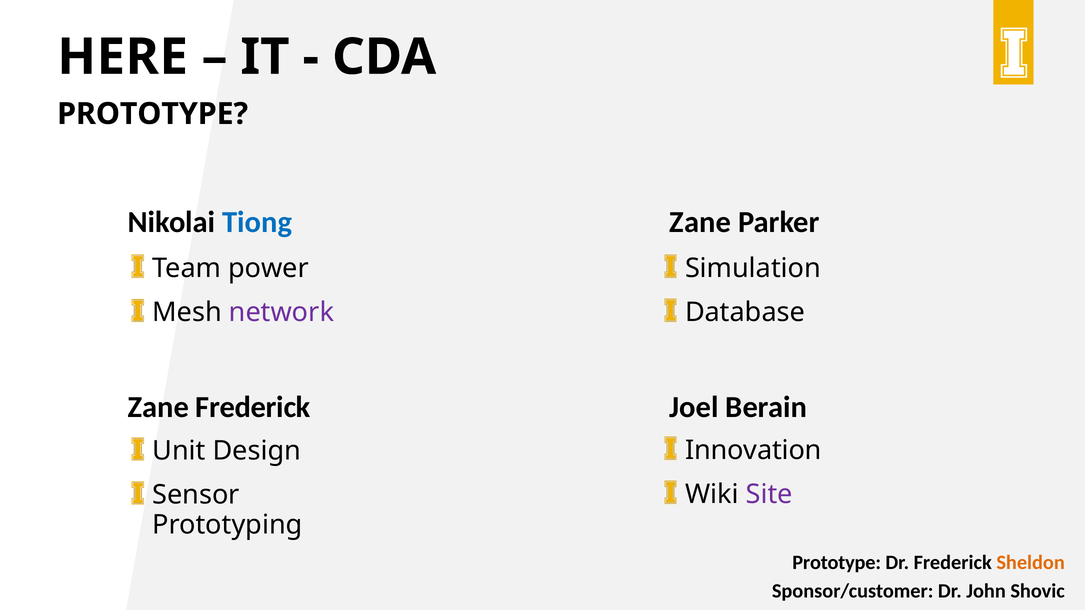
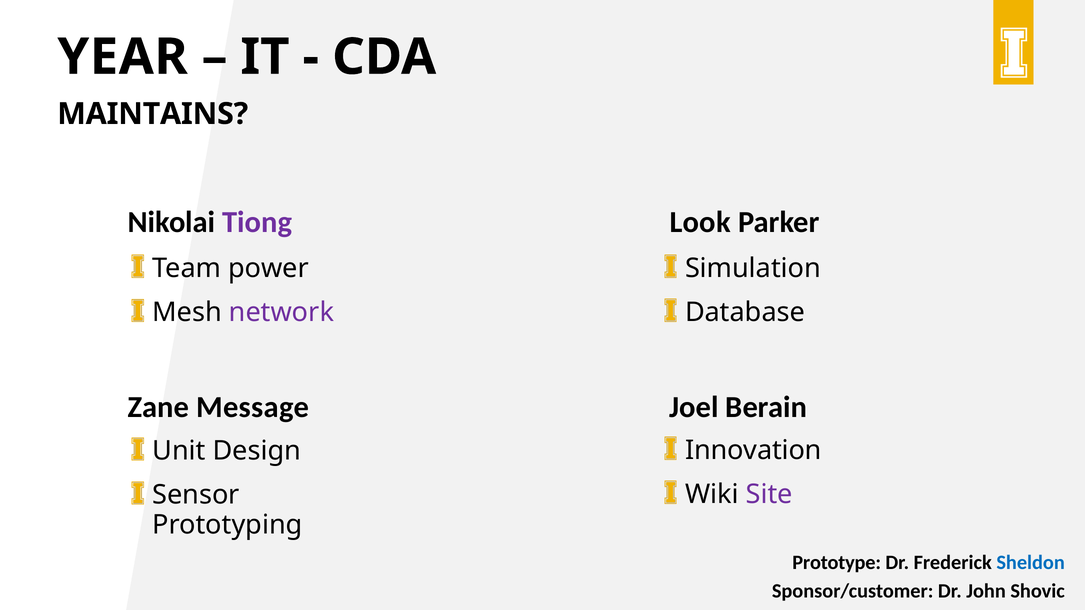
HERE: HERE -> YEAR (123, 57)
PROTOTYPE: PROTOTYPE -> MAINTAINS (153, 114)
Tiong colour: blue -> purple (257, 223)
Zane: Zane -> Look (700, 223)
Zane Frederick: Frederick -> Message (253, 407)
Sheldon colour: orange -> blue (1031, 563)
